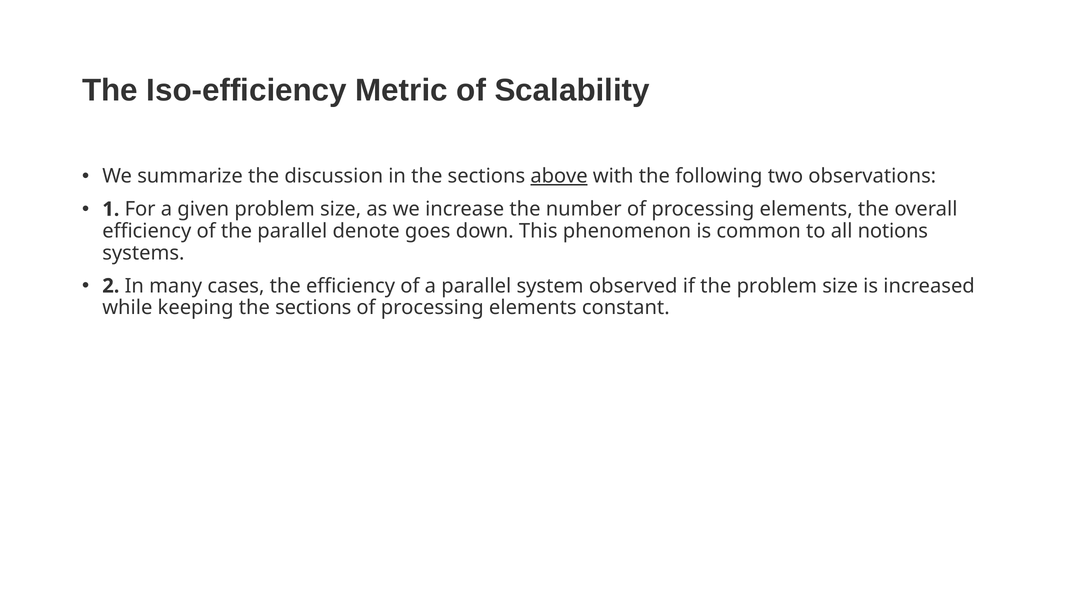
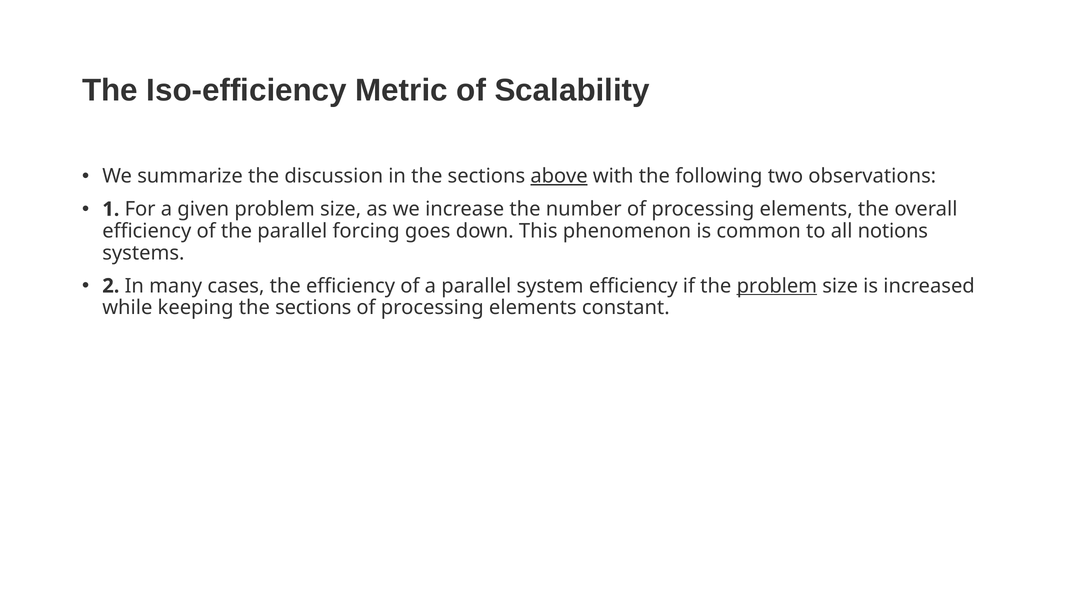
denote: denote -> forcing (366, 231)
system observed: observed -> efficiency (633, 286)
problem underline: none -> present (777, 286)
